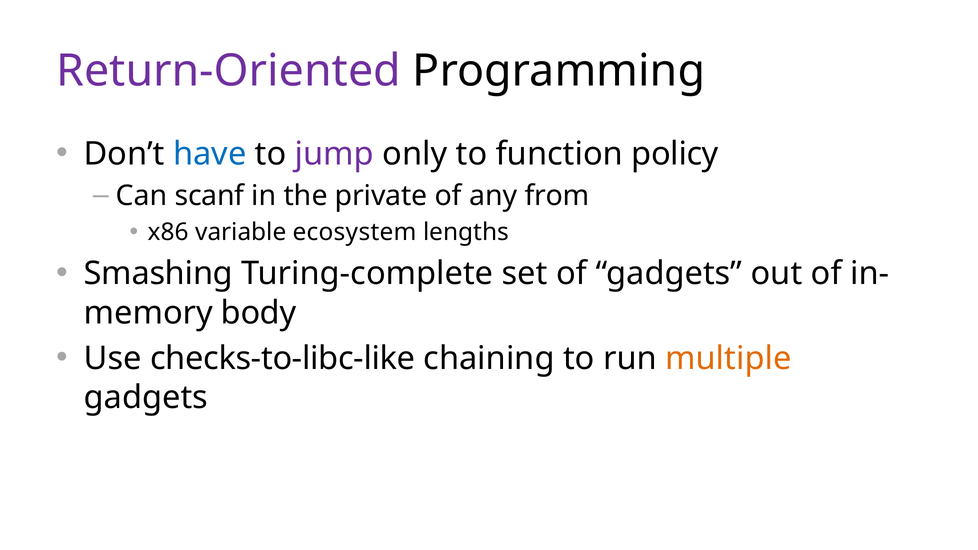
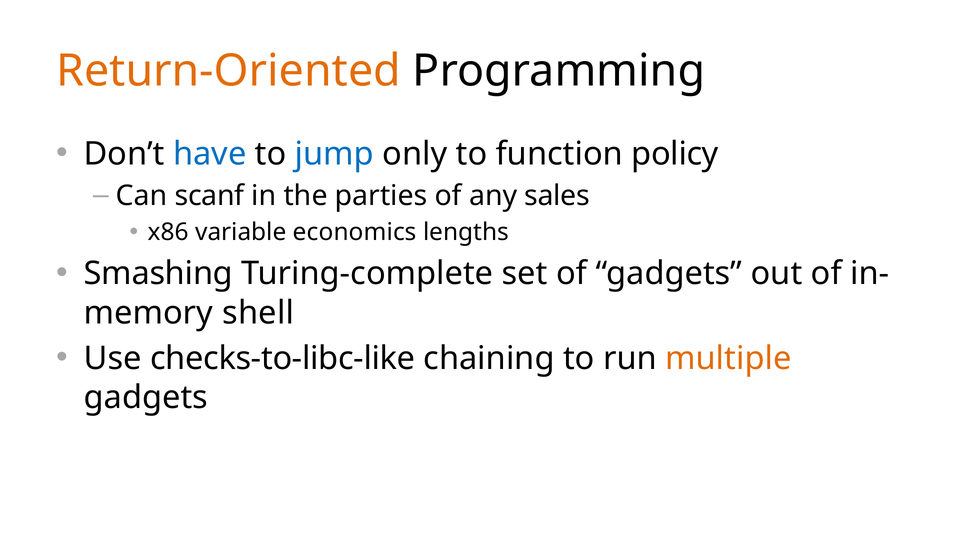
Return-Oriented colour: purple -> orange (229, 71)
jump colour: purple -> blue (334, 154)
private: private -> parties (381, 196)
from: from -> sales (557, 196)
ecosystem: ecosystem -> economics (355, 232)
body: body -> shell (258, 313)
